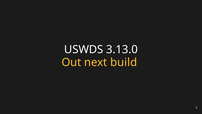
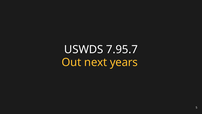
3.13.0: 3.13.0 -> 7.95.7 (122, 49)
build: build -> years (124, 62)
